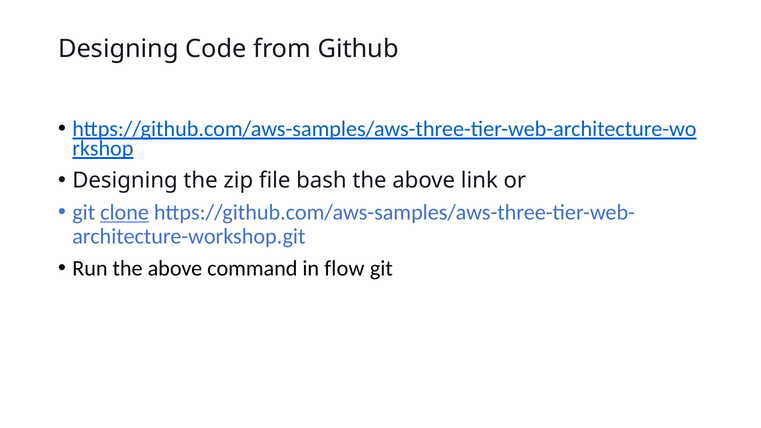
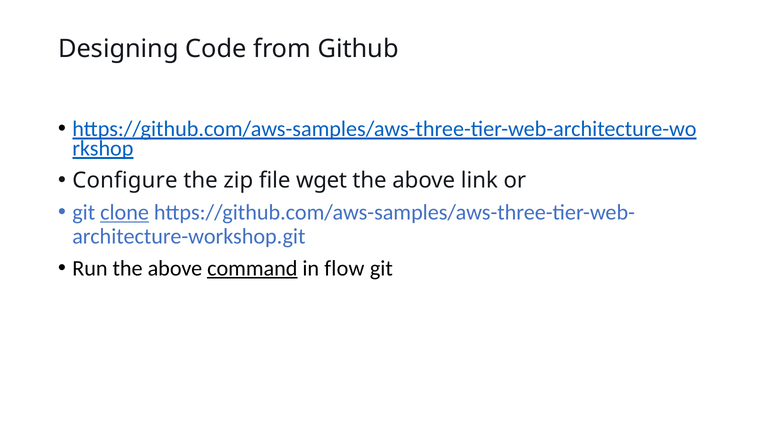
Designing: Designing -> Configure (125, 181)
bash: bash -> wget (322, 181)
command underline: none -> present (252, 268)
